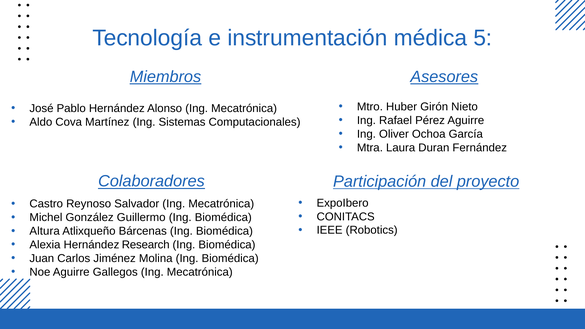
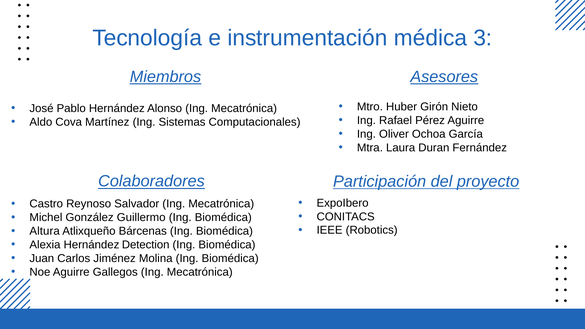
5: 5 -> 3 (483, 38)
Research: Research -> Detection (146, 245)
